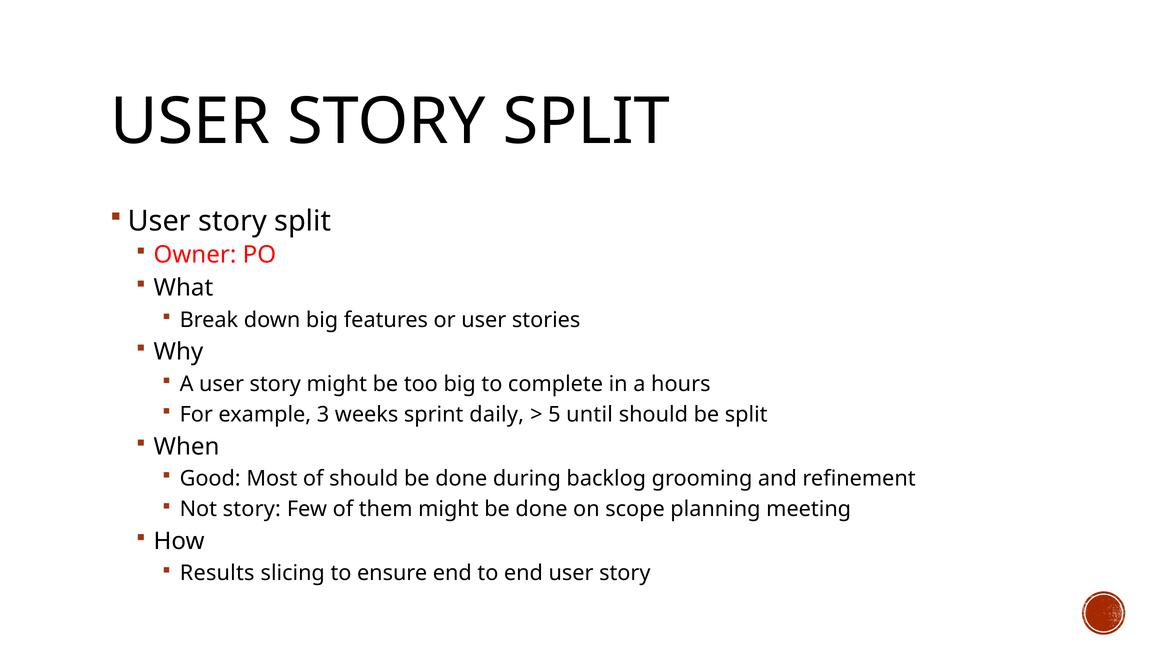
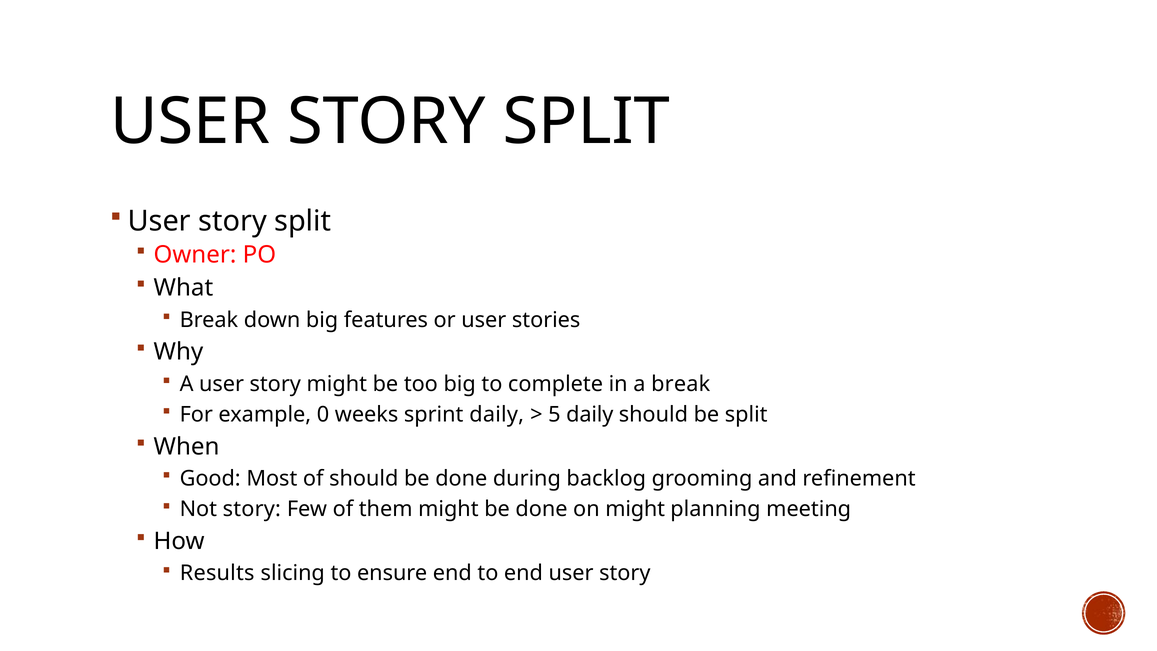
a hours: hours -> break (681, 384)
3: 3 -> 0 (323, 414)
5 until: until -> daily (590, 414)
on scope: scope -> might (635, 509)
